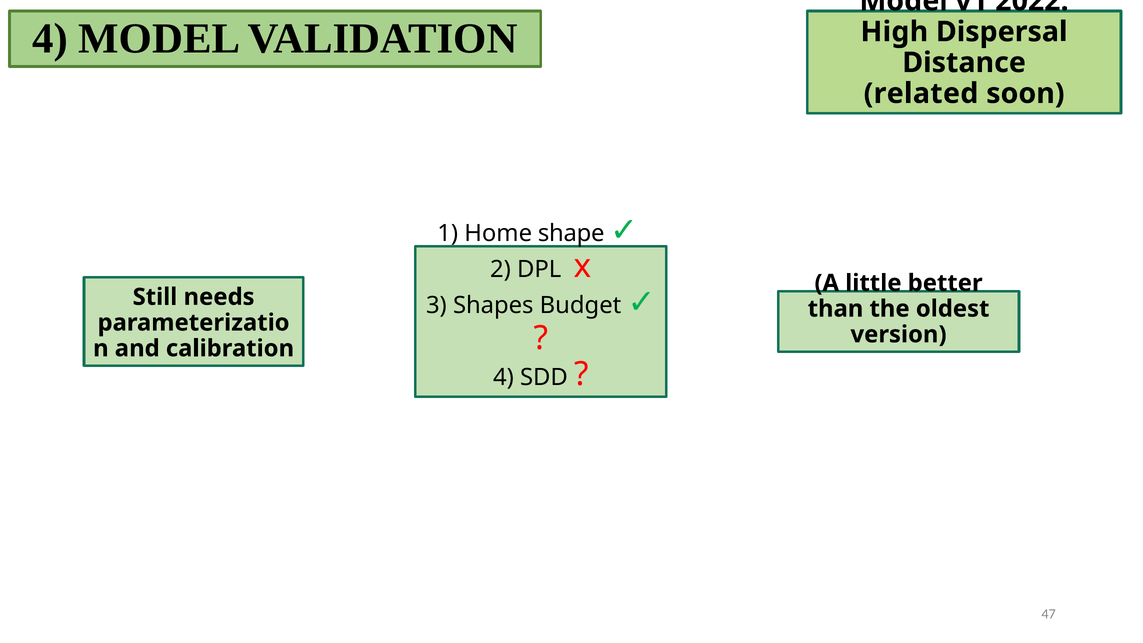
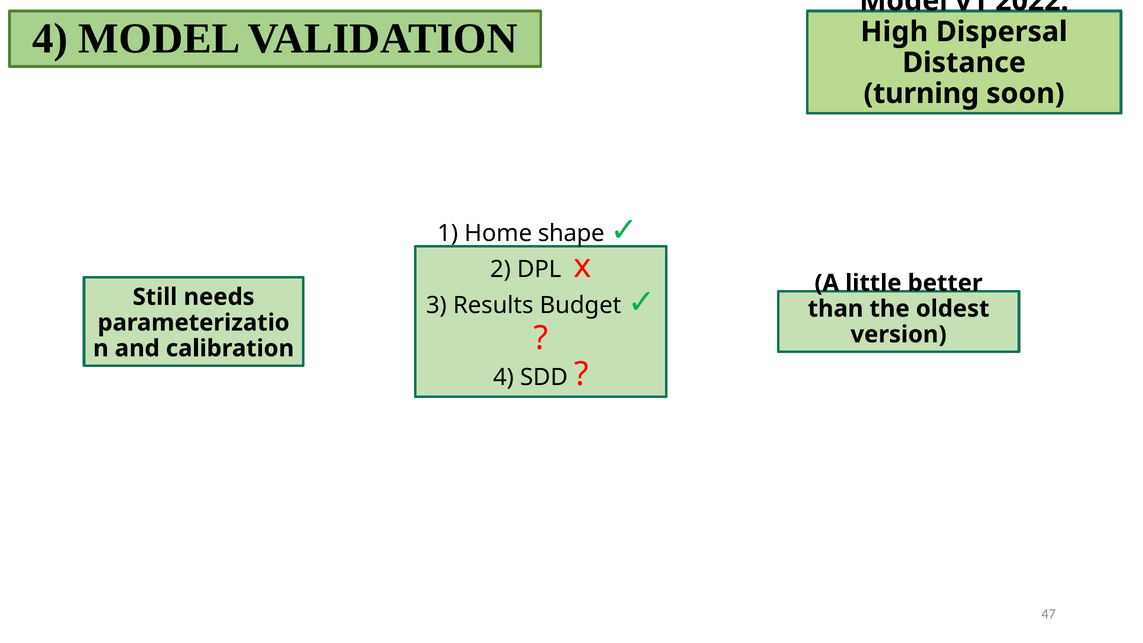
related: related -> turning (921, 94)
Shapes: Shapes -> Results (493, 305)
